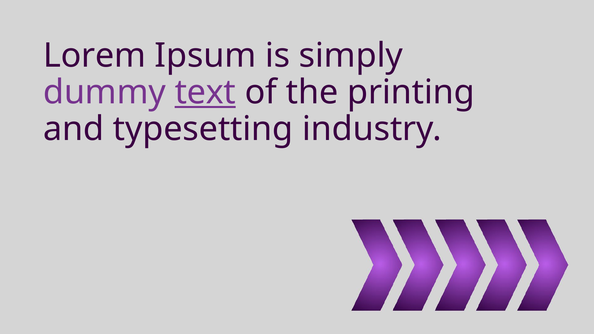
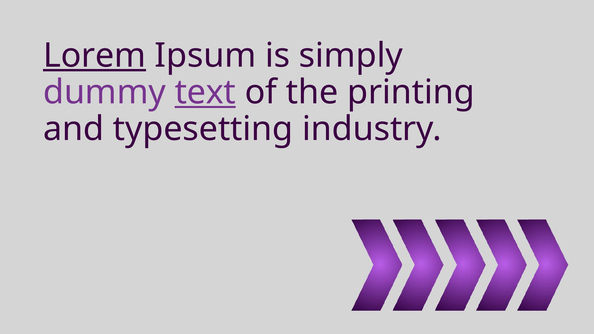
Lorem underline: none -> present (95, 56)
